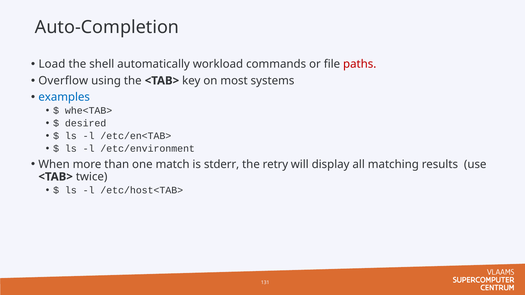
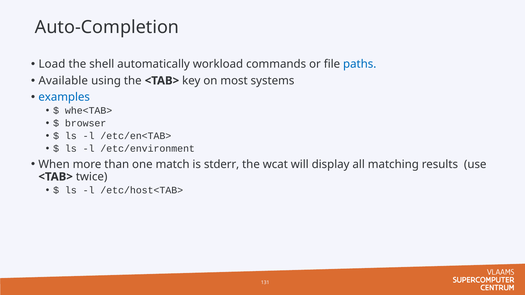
paths colour: red -> blue (360, 64)
Overflow: Overflow -> Available (63, 81)
desired: desired -> browser (86, 124)
retry: retry -> wcat (275, 165)
